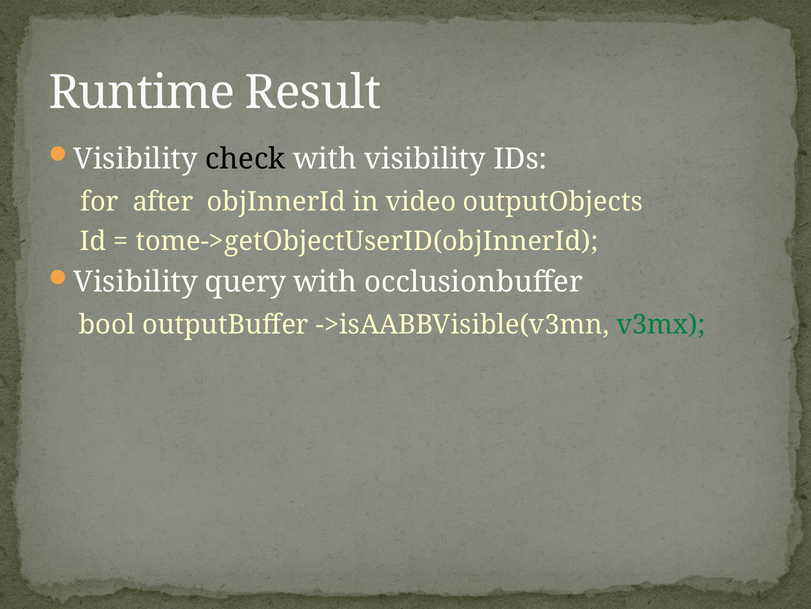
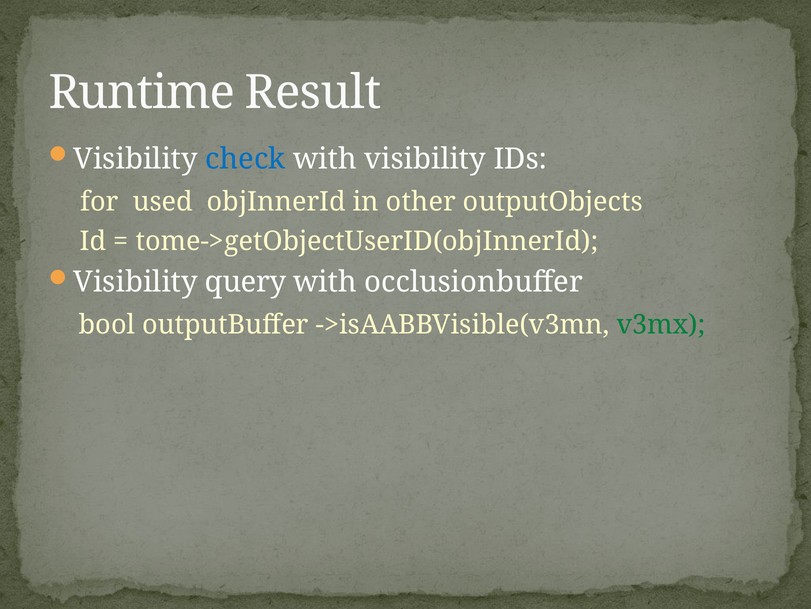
check colour: black -> blue (245, 159)
after: after -> used (163, 201)
video: video -> other (421, 201)
